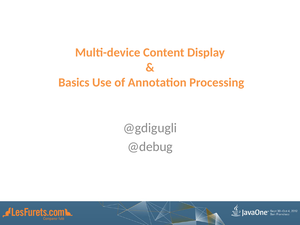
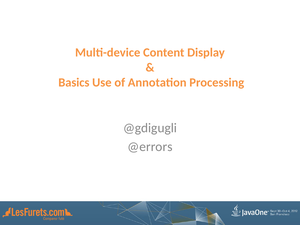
@debug: @debug -> @errors (150, 147)
